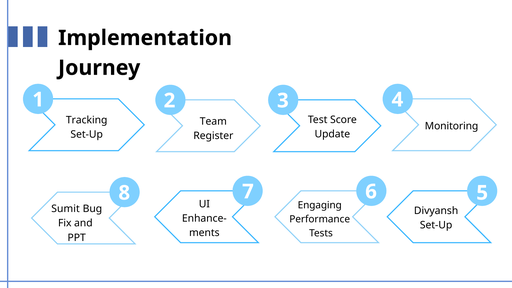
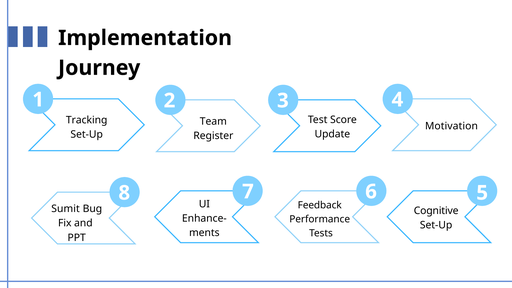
Monitoring: Monitoring -> Motivation (451, 126)
Engaging: Engaging -> Feedback (320, 205)
Divyansh: Divyansh -> Cognitive (436, 211)
